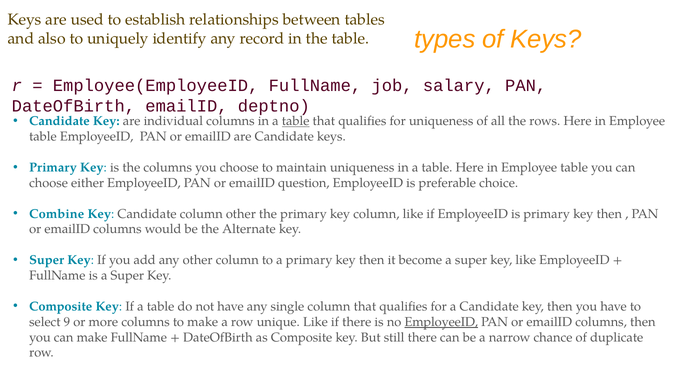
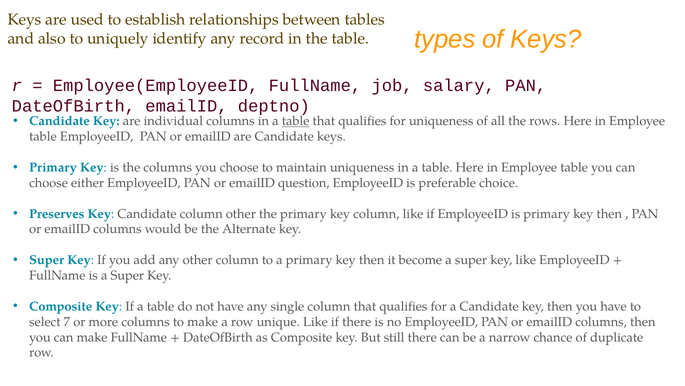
Combine: Combine -> Preserves (57, 213)
9: 9 -> 7 (67, 321)
EmployeeID underline: present -> none (441, 321)
